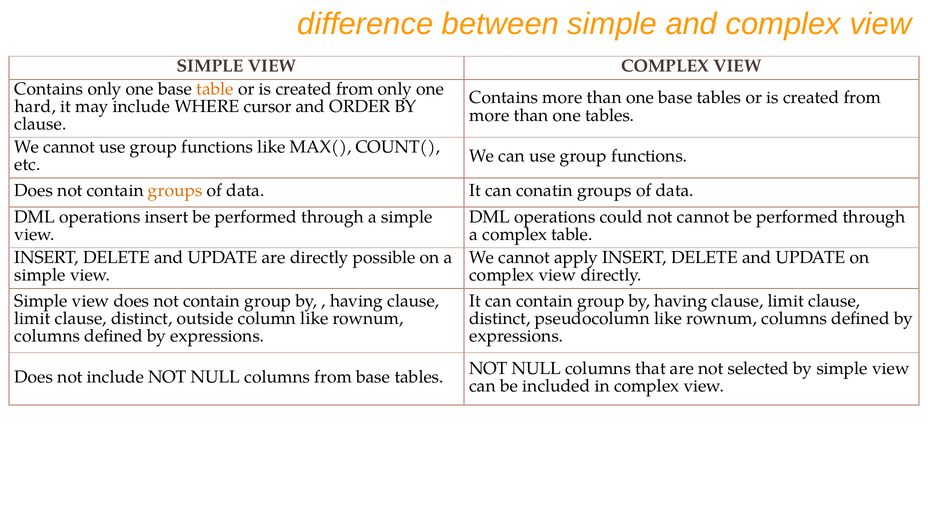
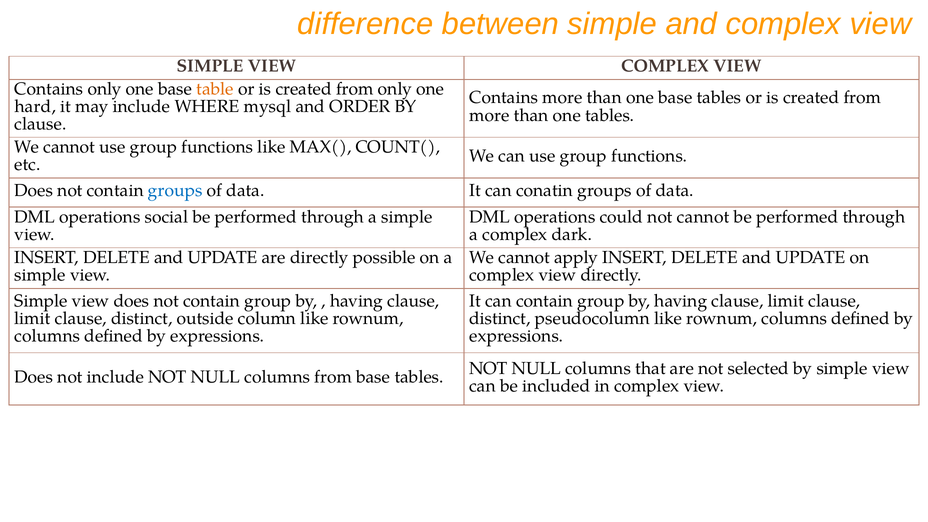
cursor: cursor -> mysql (267, 106)
groups colour: orange -> blue (175, 191)
operations insert: insert -> social (167, 217)
complex table: table -> dark (572, 234)
